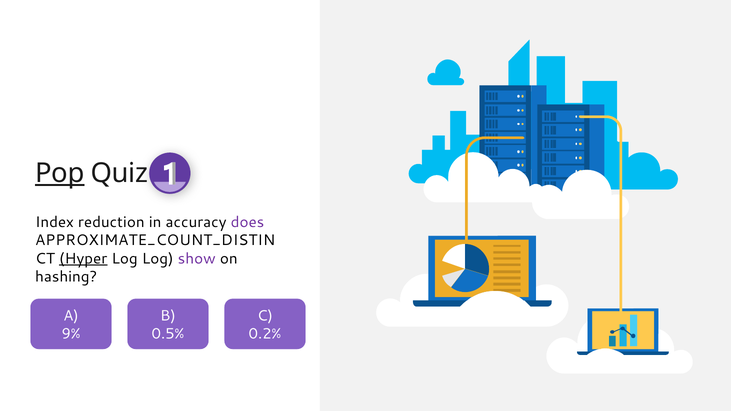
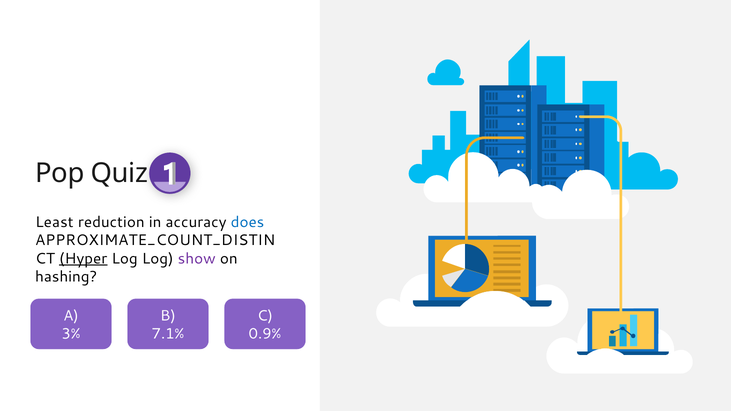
Pop underline: present -> none (60, 173)
Index: Index -> Least (54, 222)
does colour: purple -> blue (247, 222)
9%: 9% -> 3% (71, 334)
0.5%: 0.5% -> 7.1% (168, 334)
0.2%: 0.2% -> 0.9% (265, 334)
